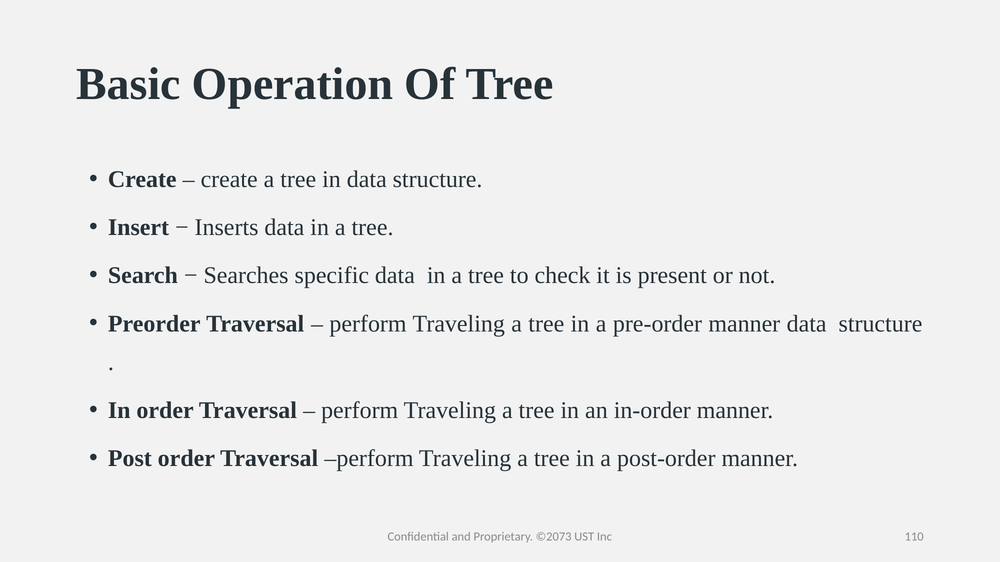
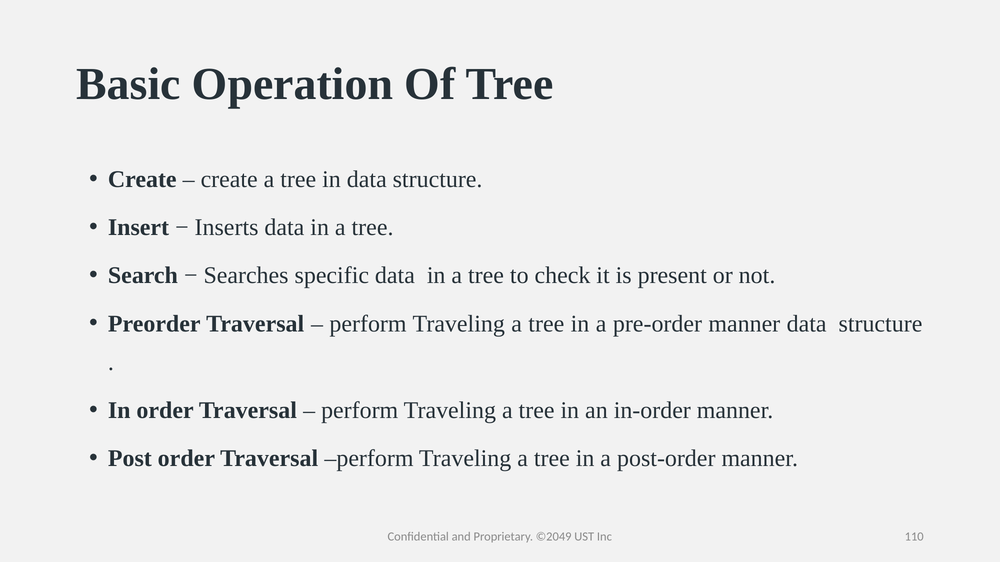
©2073: ©2073 -> ©2049 (554, 537)
